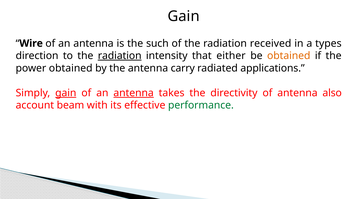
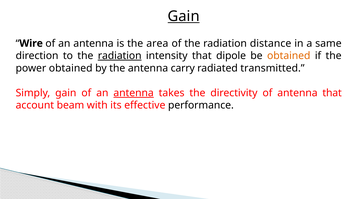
Gain underline: none -> present (184, 16)
such: such -> area (157, 43)
received: received -> distance (271, 43)
types: types -> same (328, 43)
either: either -> dipole (231, 56)
applications: applications -> transmitted (272, 68)
gain underline: present -> none (66, 93)
antenna also: also -> that (332, 93)
performance colour: green -> black (201, 105)
